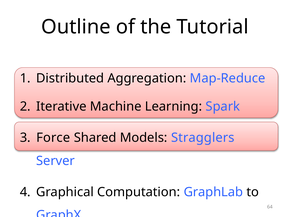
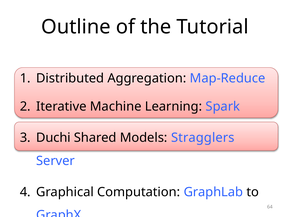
Force: Force -> Duchi (53, 138)
